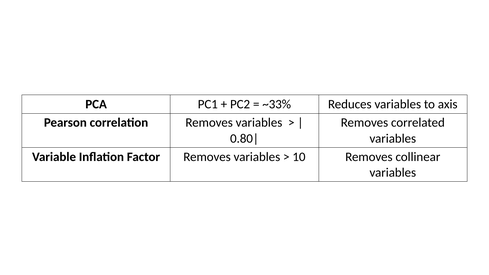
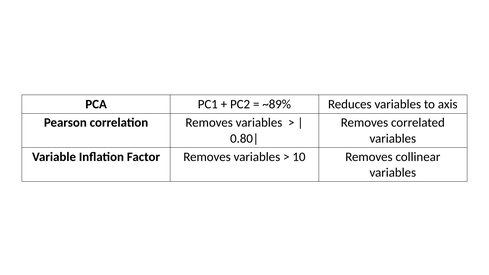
~33%: ~33% -> ~89% (277, 104)
